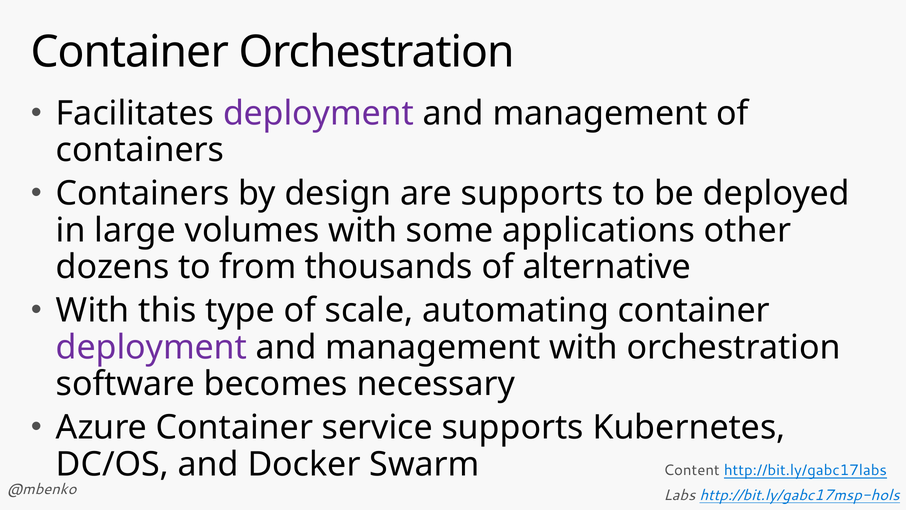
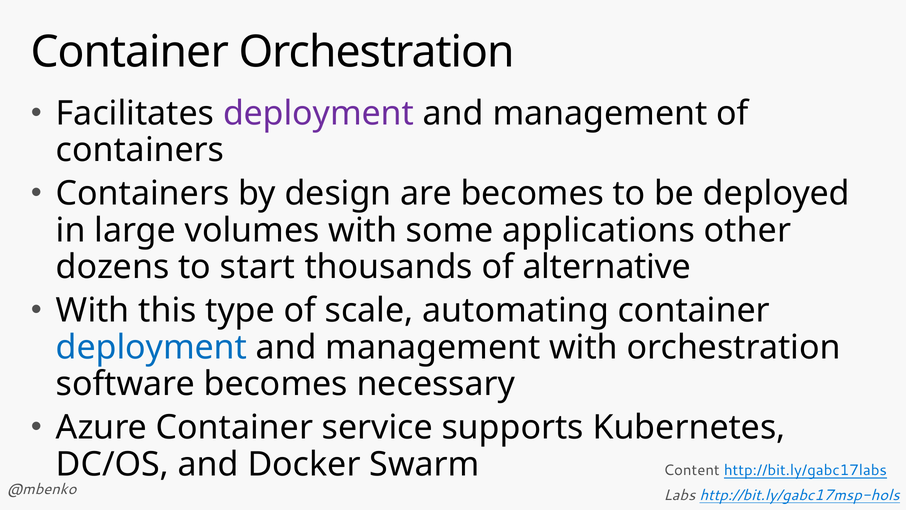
are supports: supports -> becomes (532, 193)
from: from -> start (258, 267)
deployment colour: purple -> blue (151, 347)
